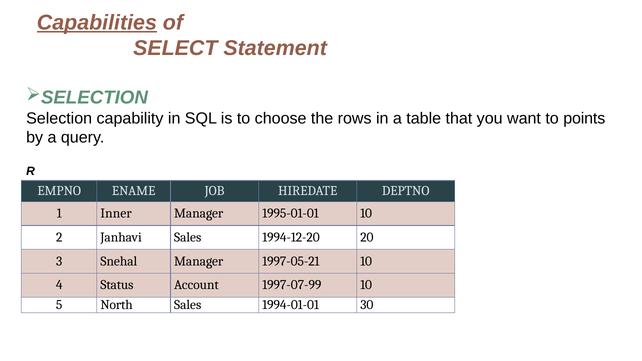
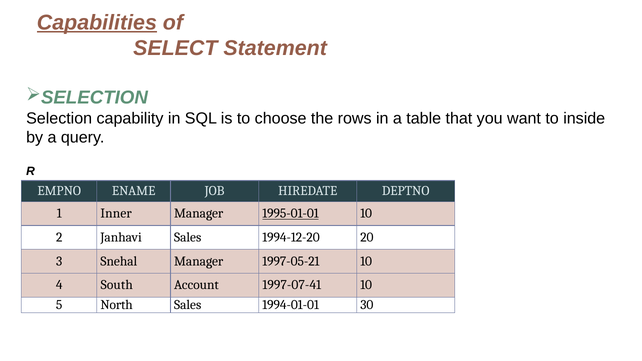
points: points -> inside (584, 118)
1995-01-01 underline: none -> present (290, 214)
Status: Status -> South (117, 285)
1997-07-99: 1997-07-99 -> 1997-07-41 (292, 285)
